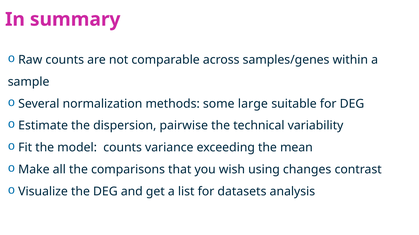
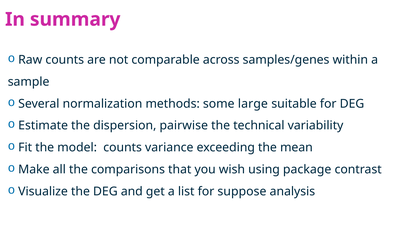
changes: changes -> package (307, 170)
datasets: datasets -> suppose (242, 192)
